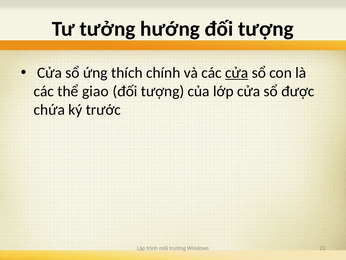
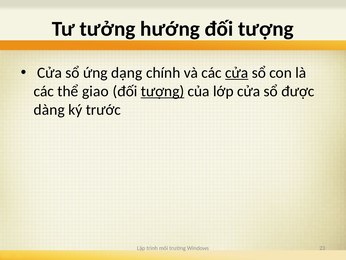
thích: thích -> dạng (127, 73)
tượng underline: none -> present (163, 91)
chứa: chứa -> dàng (49, 109)
